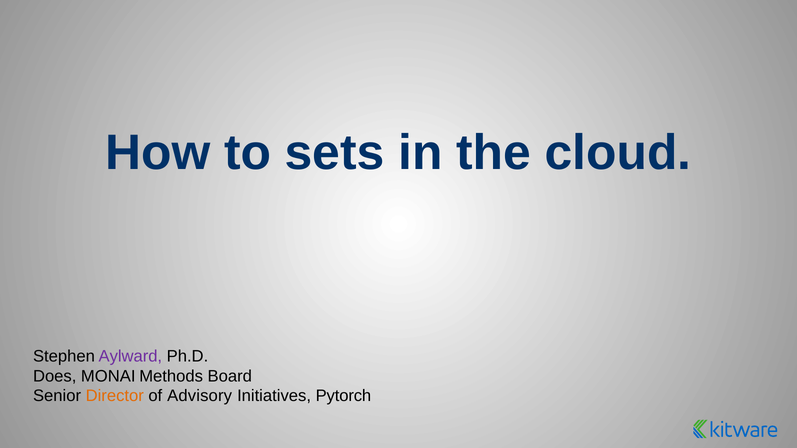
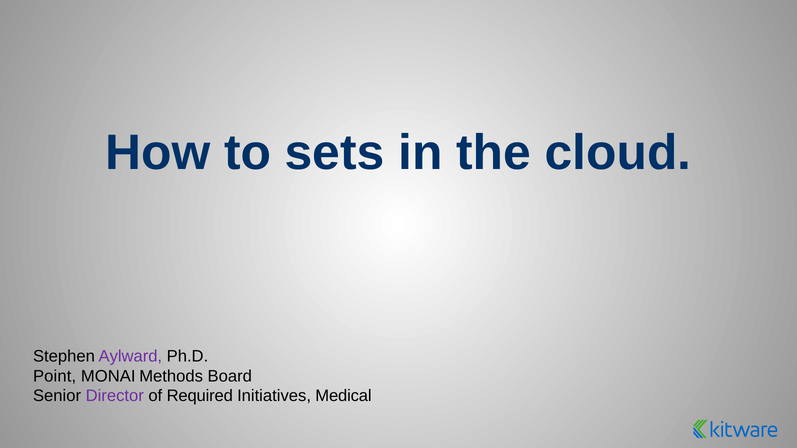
Does: Does -> Point (55, 376)
Director colour: orange -> purple (115, 396)
Advisory: Advisory -> Required (200, 396)
Pytorch: Pytorch -> Medical (343, 396)
